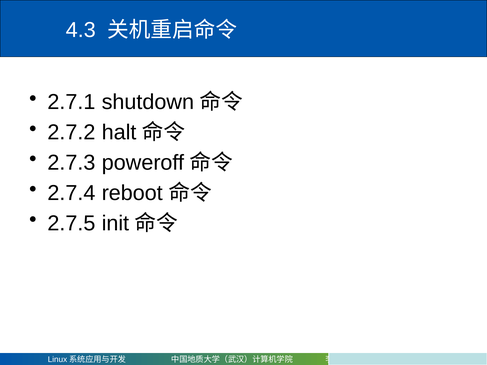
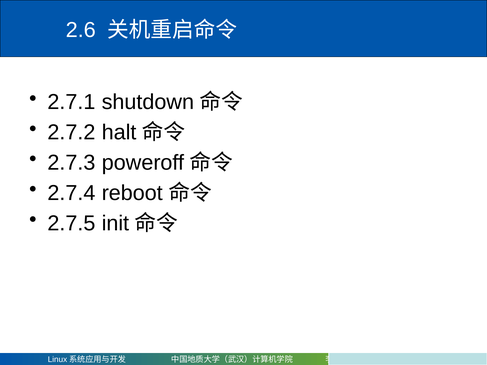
4.3: 4.3 -> 2.6 (81, 30)
